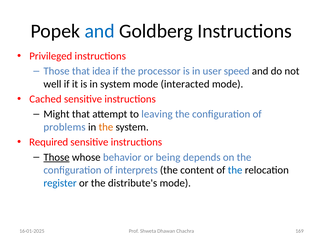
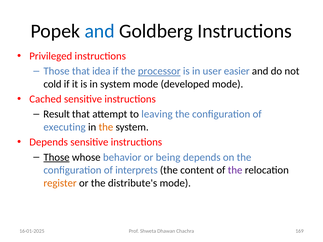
processor underline: none -> present (159, 71)
speed: speed -> easier (237, 71)
well: well -> cold (52, 84)
interacted: interacted -> developed (185, 84)
Might: Might -> Result (57, 114)
problems: problems -> executing (65, 127)
Required: Required -> Depends (49, 142)
the colour: blue -> purple (235, 170)
register colour: blue -> orange (60, 183)
